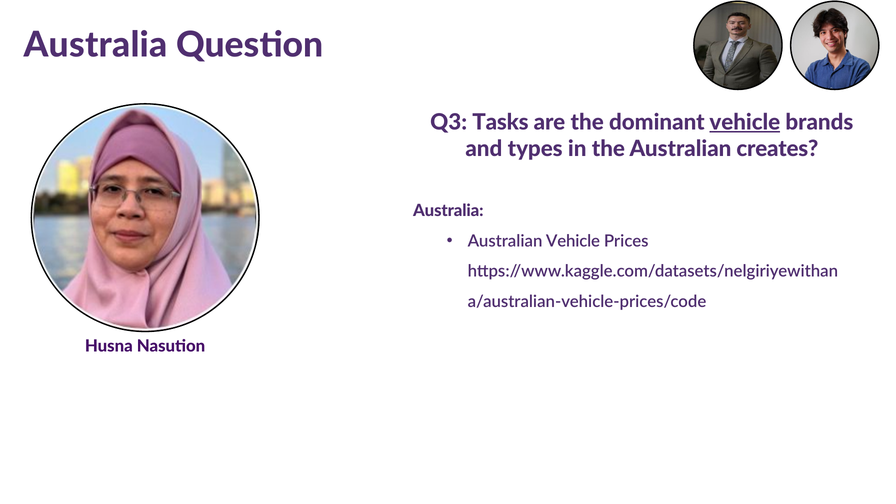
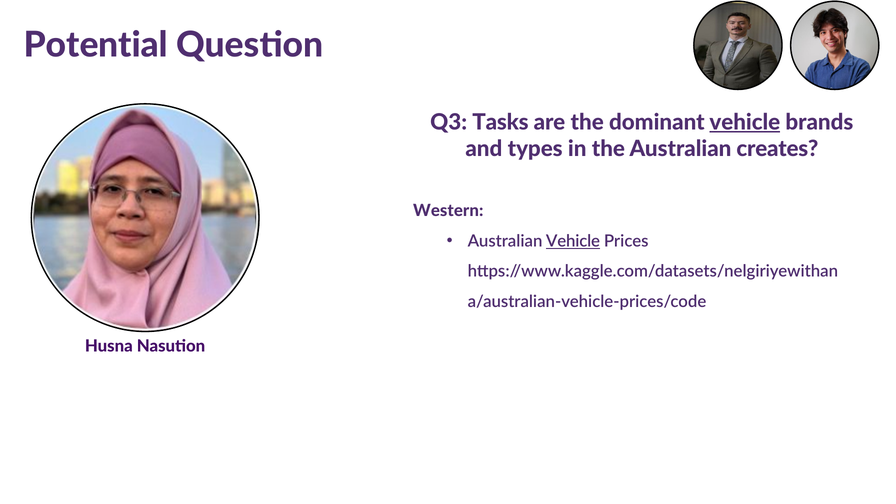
Australia: Australia -> Potential (96, 45)
Australia: Australia -> Western (448, 211)
Vehicle underline: none -> present (573, 241)
